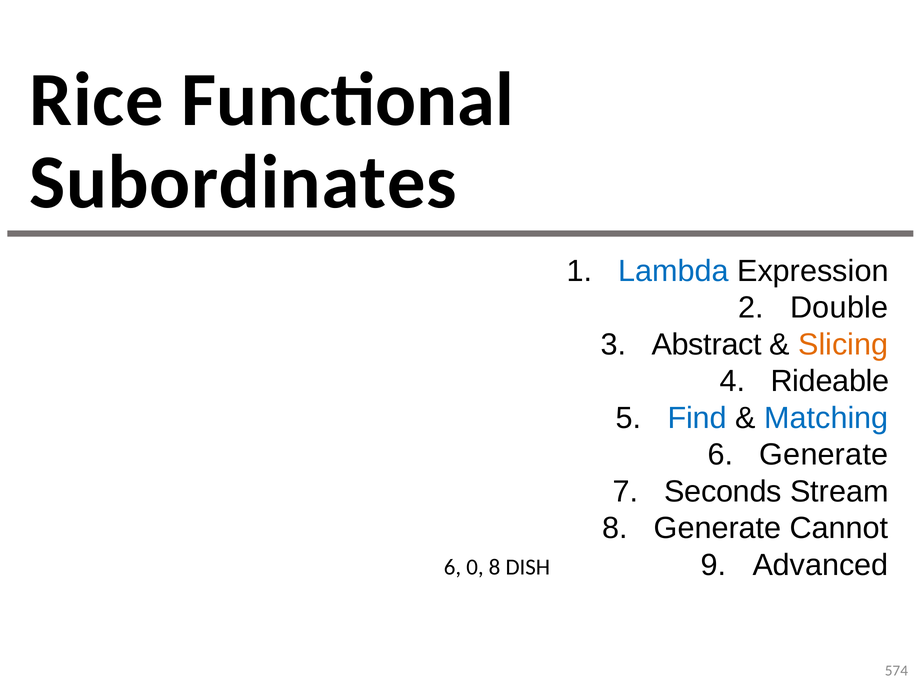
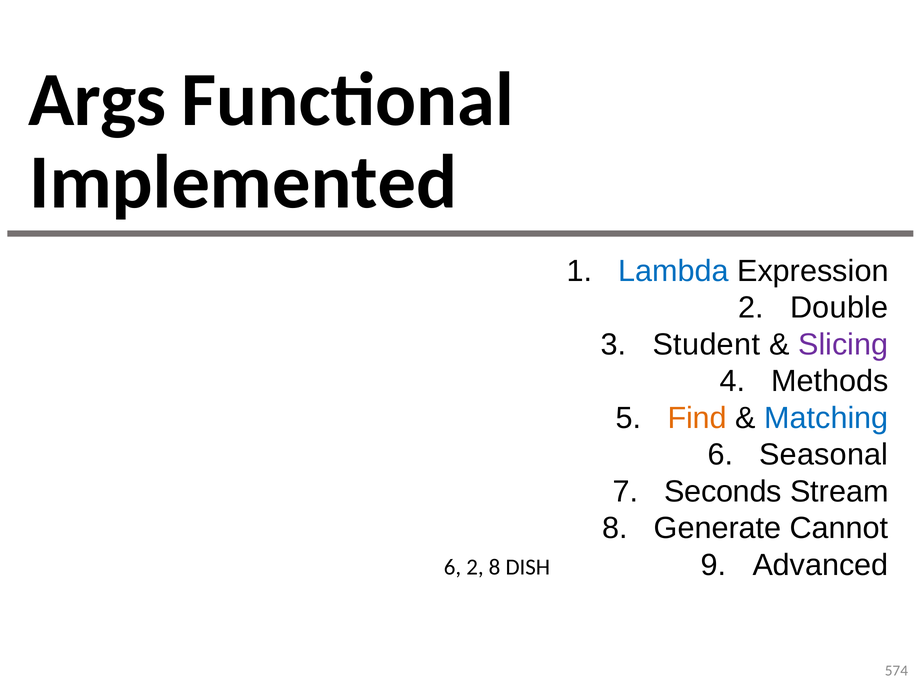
Rice: Rice -> Args (97, 100)
Subordinates: Subordinates -> Implemented (243, 182)
Abstract: Abstract -> Student (706, 344)
Slicing colour: orange -> purple (843, 344)
Rideable: Rideable -> Methods (830, 381)
Find colour: blue -> orange (697, 418)
6 Generate: Generate -> Seasonal (824, 455)
6 0: 0 -> 2 (475, 567)
